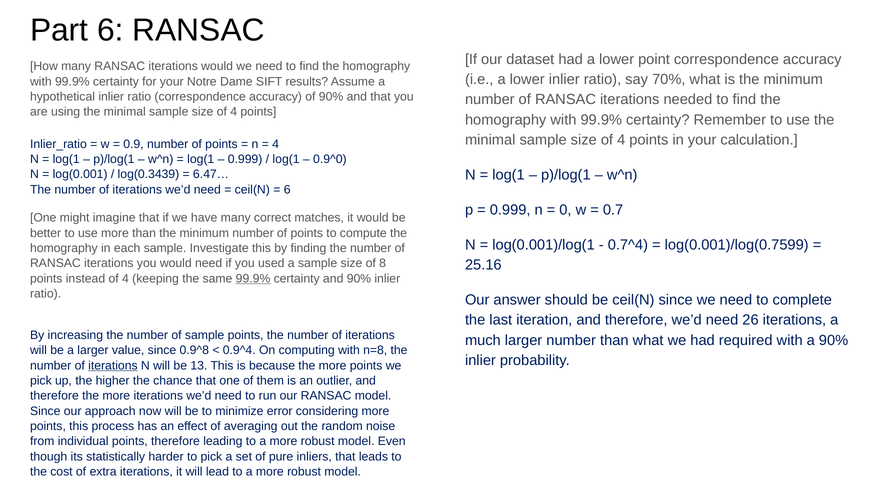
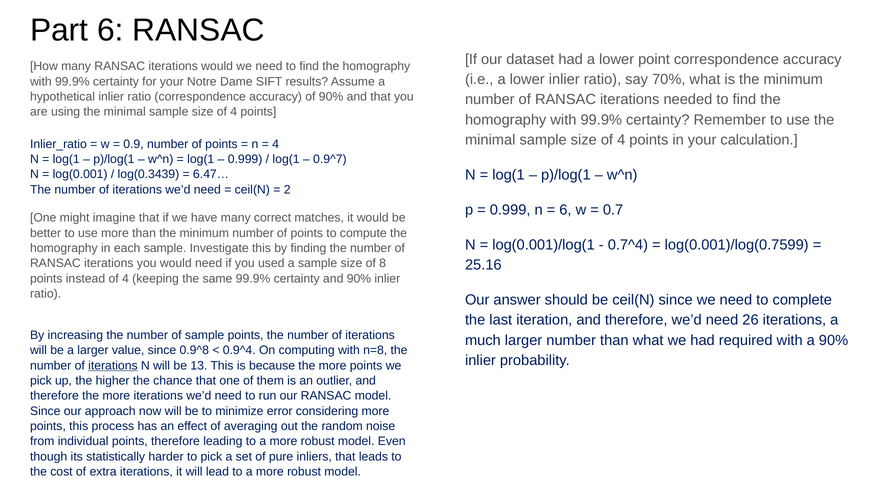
0.9^0: 0.9^0 -> 0.9^7 (330, 159)
6: 6 -> 2 (287, 189)
0: 0 -> 6 (565, 210)
99.9% underline: present -> none (253, 279)
